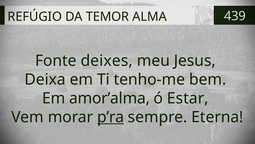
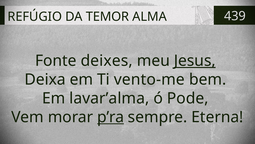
Jesus underline: none -> present (195, 61)
tenho-me: tenho-me -> vento-me (149, 79)
amor’alma: amor’alma -> lavar’alma (109, 98)
Estar: Estar -> Pode (188, 98)
